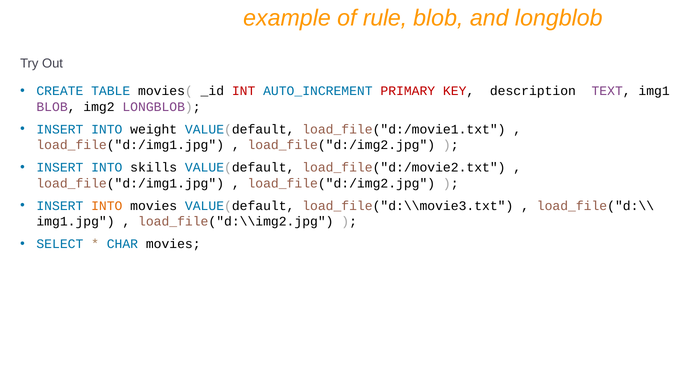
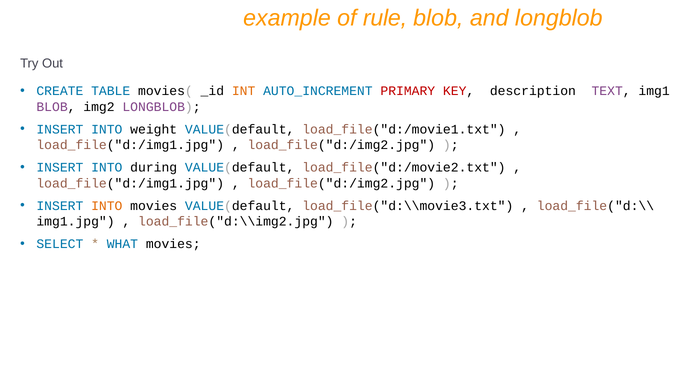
INT colour: red -> orange (244, 91)
skills: skills -> during (154, 168)
CHAR: CHAR -> WHAT (122, 244)
